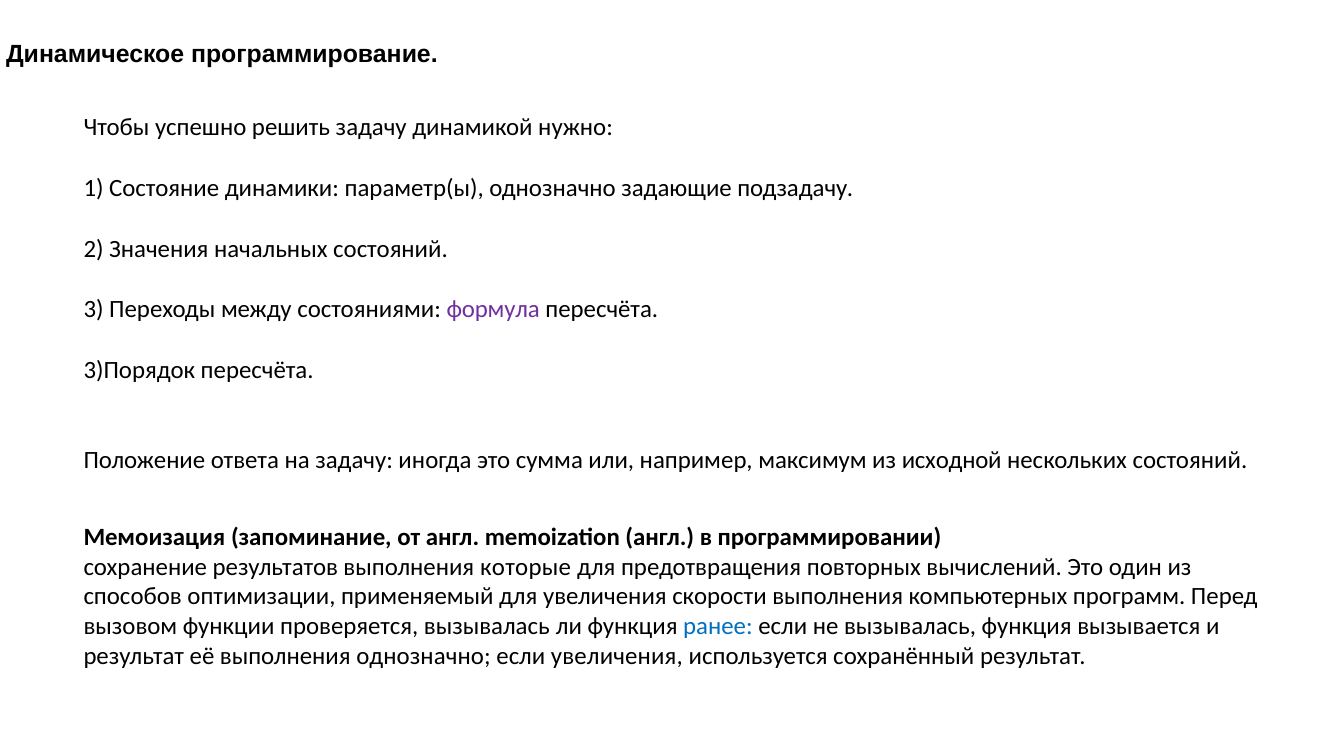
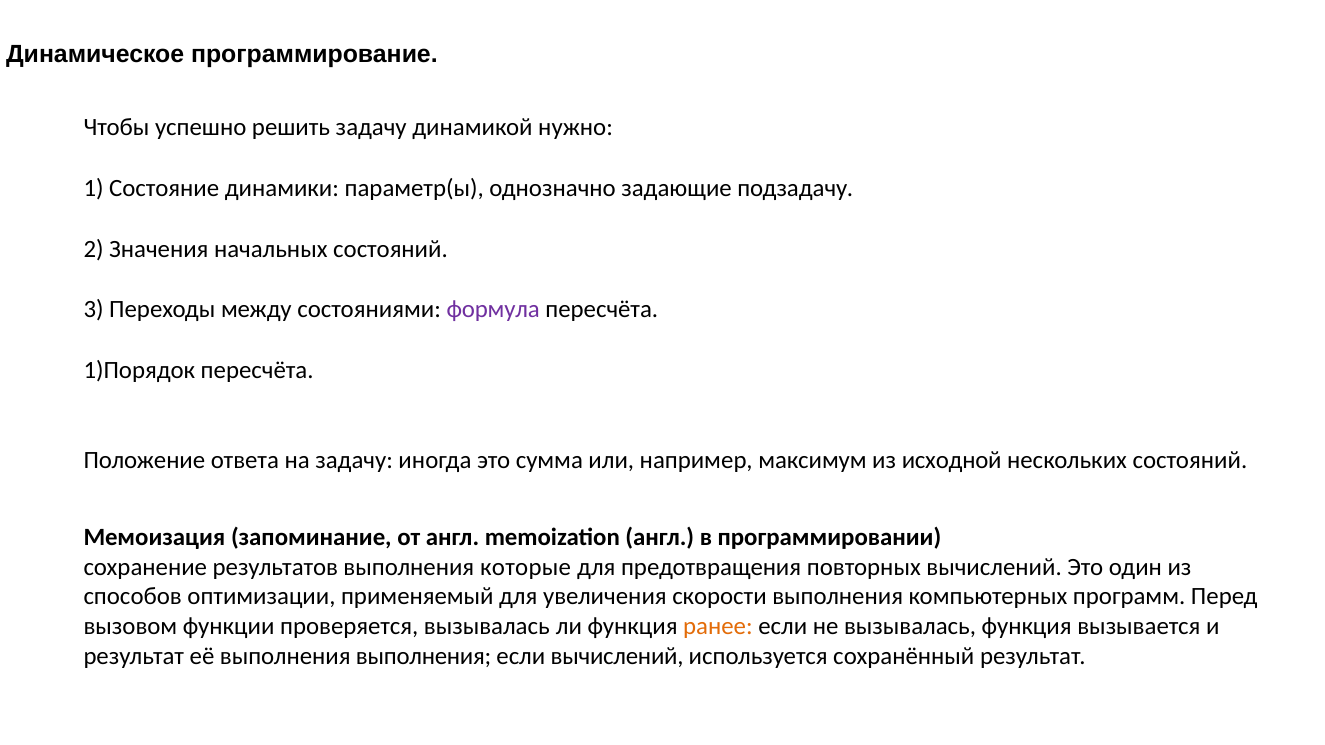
3)Порядок: 3)Порядок -> 1)Порядок (139, 370)
ранее colour: blue -> orange (718, 627)
выполнения однозначно: однозначно -> выполнения (424, 656)
если увеличения: увеличения -> вычислений (617, 656)
